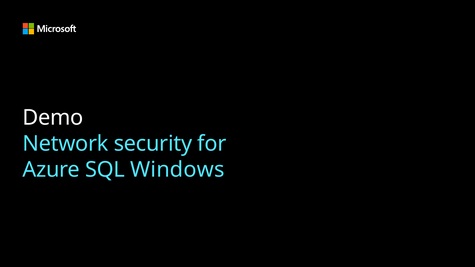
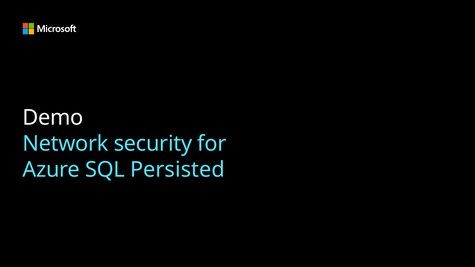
Windows: Windows -> Persisted (177, 170)
